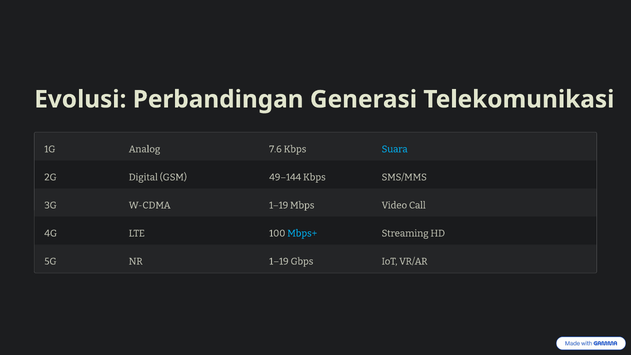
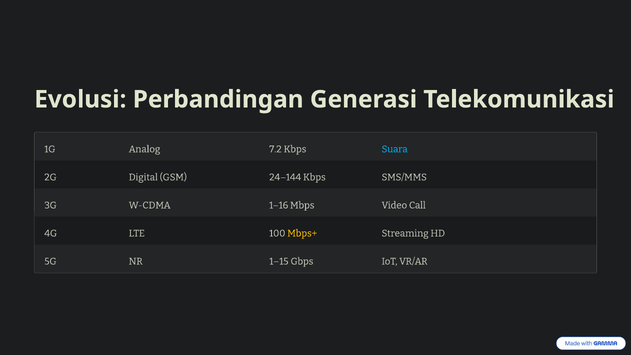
7.6: 7.6 -> 7.2 (275, 149)
49–144: 49–144 -> 24–144 (285, 177)
W-CDMA 1–19: 1–19 -> 1–16 (279, 205)
Mbps+ colour: light blue -> yellow (302, 233)
NR 1–19: 1–19 -> 1–15 (279, 261)
